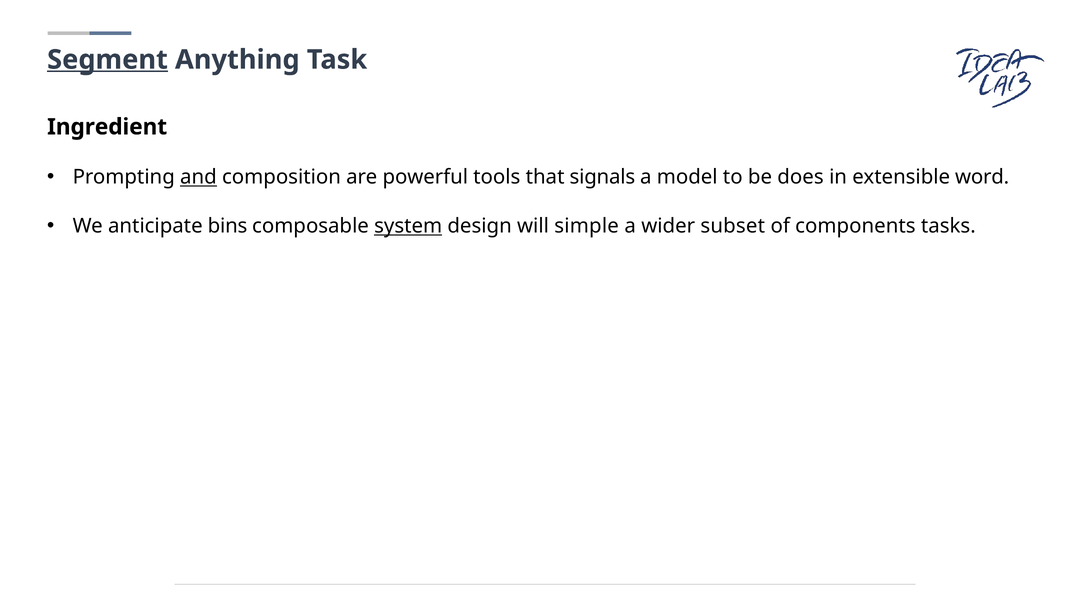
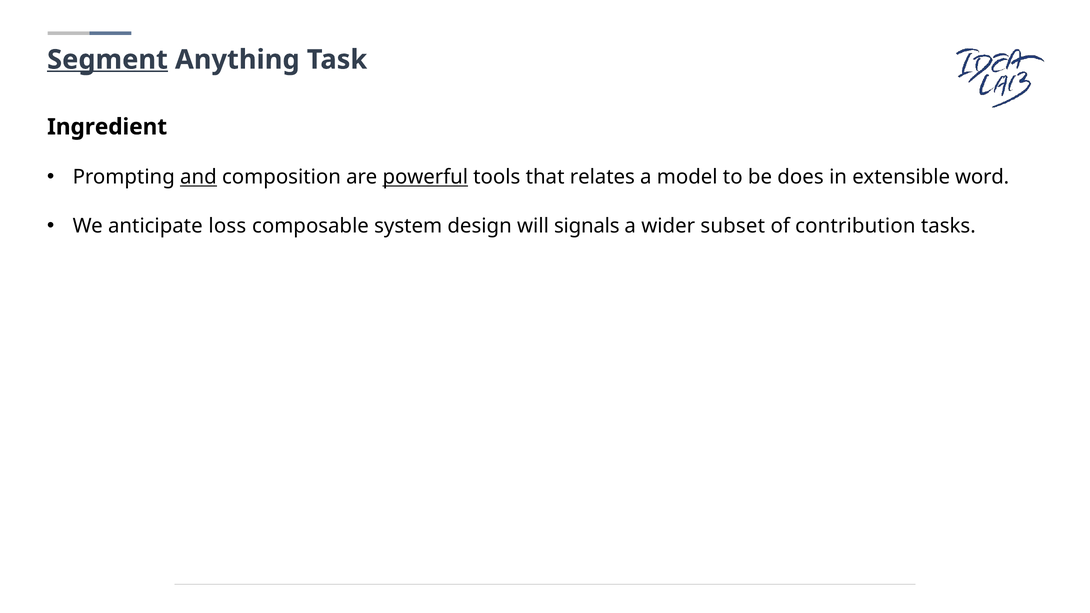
powerful underline: none -> present (425, 177)
signals: signals -> relates (602, 177)
bins: bins -> loss (227, 226)
system underline: present -> none (408, 226)
simple: simple -> signals (587, 226)
components: components -> contribution (855, 226)
